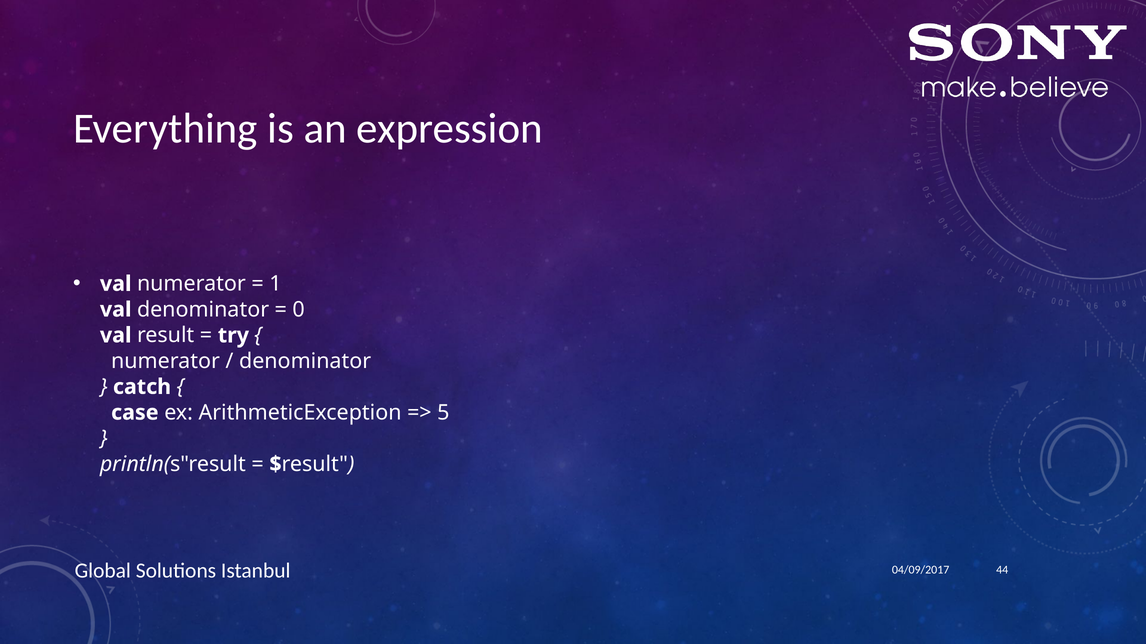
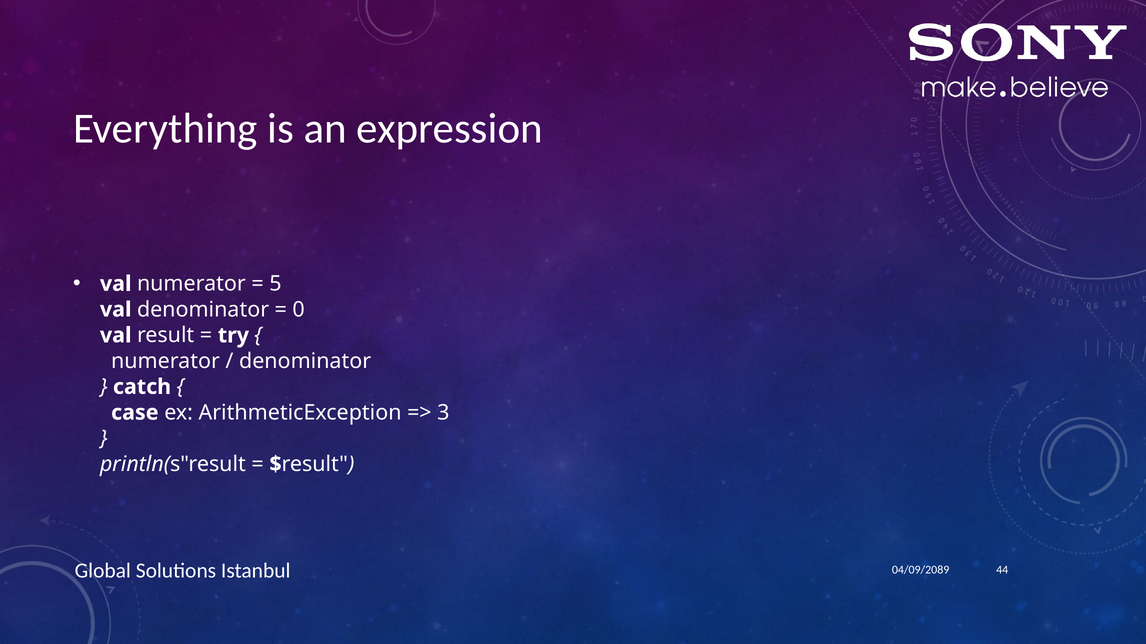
1: 1 -> 5 (275, 284)
5: 5 -> 3 (443, 413)
04/09/2017: 04/09/2017 -> 04/09/2089 (921, 570)
